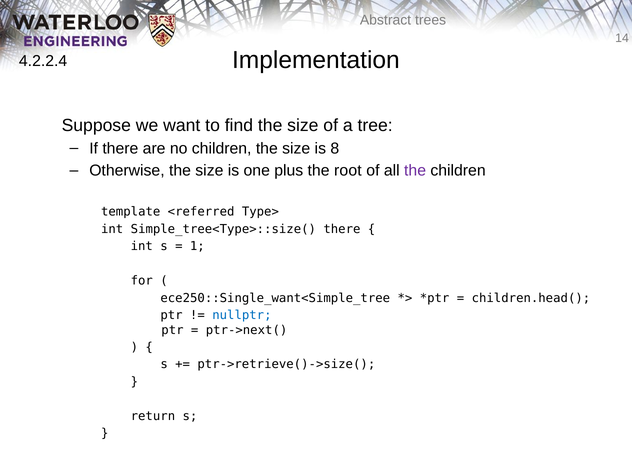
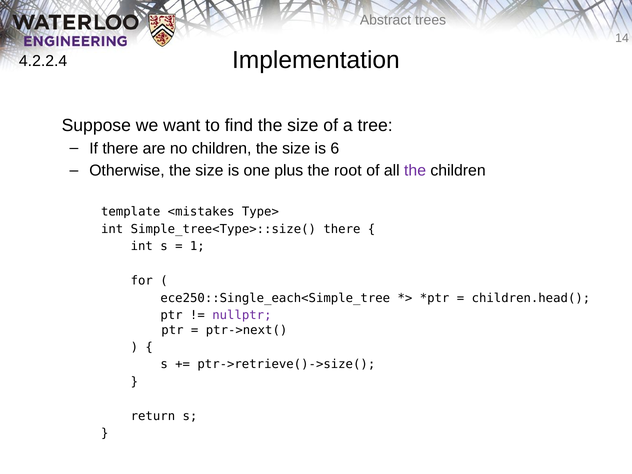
8: 8 -> 6 (335, 149)
<referred: <referred -> <mistakes (201, 212)
ece250::Single_want<Simple_tree: ece250::Single_want<Simple_tree -> ece250::Single_each<Simple_tree (275, 298)
nullptr colour: blue -> purple (242, 315)
